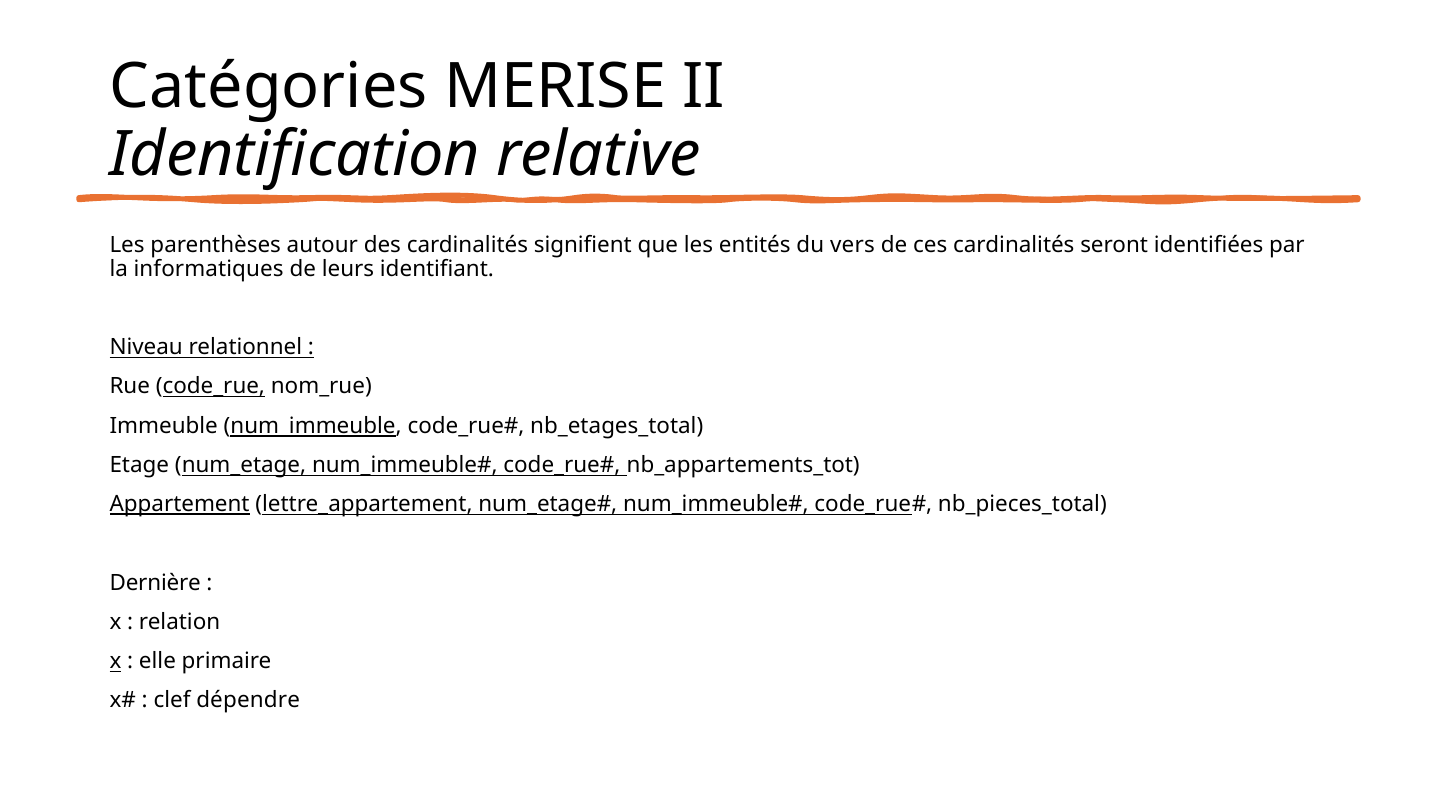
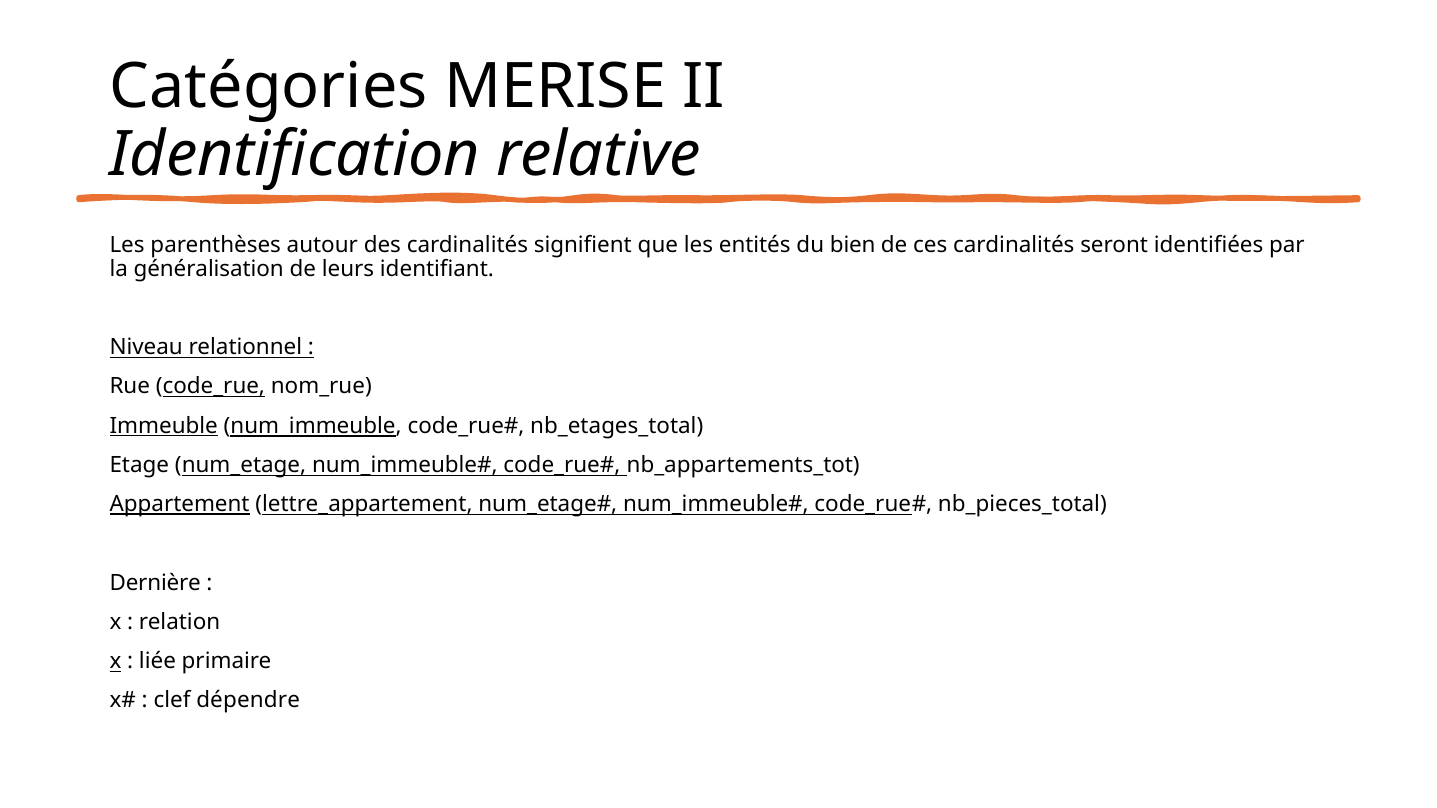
vers: vers -> bien (853, 245)
informatiques: informatiques -> généralisation (209, 269)
Immeuble underline: none -> present (164, 426)
elle: elle -> liée (157, 661)
